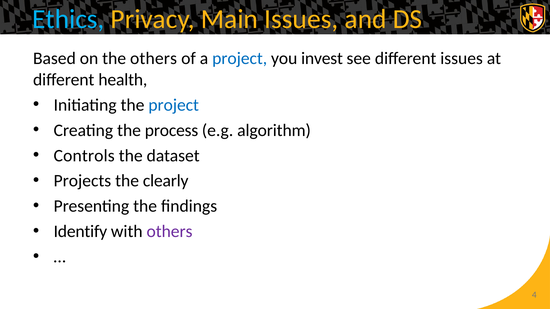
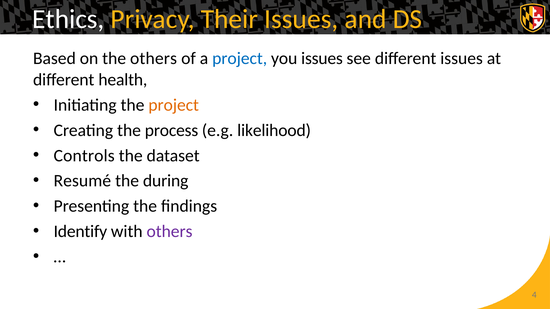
Ethics colour: light blue -> white (68, 19)
Main: Main -> Their (229, 19)
you invest: invest -> issues (322, 59)
project colour: blue -> orange (174, 105)
algorithm: algorithm -> likelihood (274, 130)
Projects: Projects -> Resumé (82, 181)
clearly: clearly -> during (166, 181)
